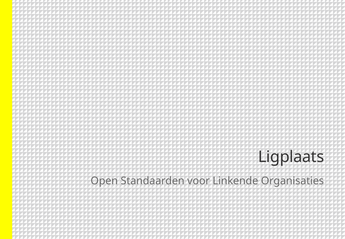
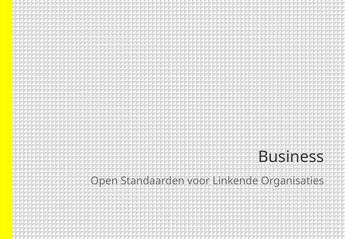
Ligplaats: Ligplaats -> Business (291, 157)
